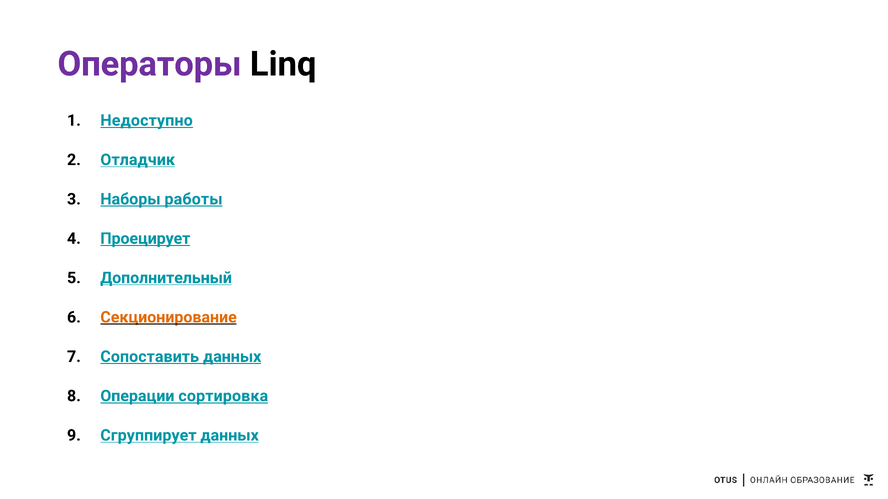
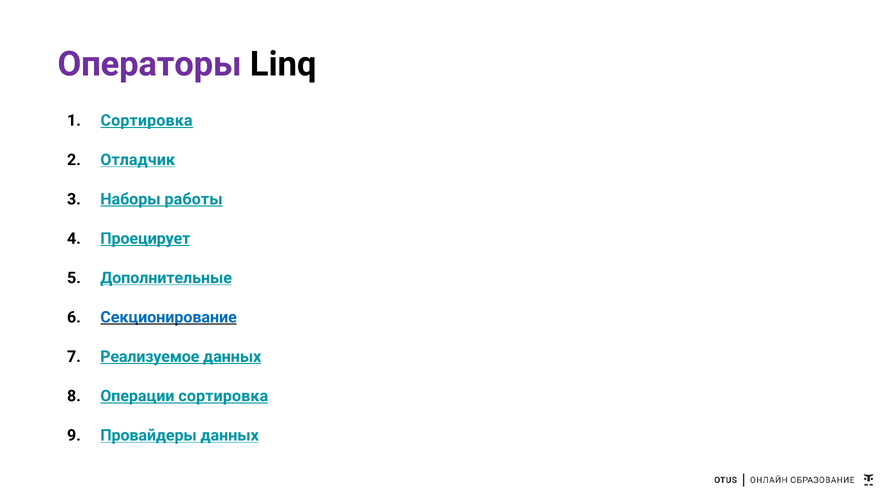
Недоступно: Недоступно -> Сортировка (147, 121)
Дополнительный: Дополнительный -> Дополнительные (166, 278)
Секционирование colour: orange -> blue (169, 318)
Сопоставить: Сопоставить -> Реализуемое (150, 357)
Сгруппирует: Сгруппирует -> Провайдеры (149, 436)
